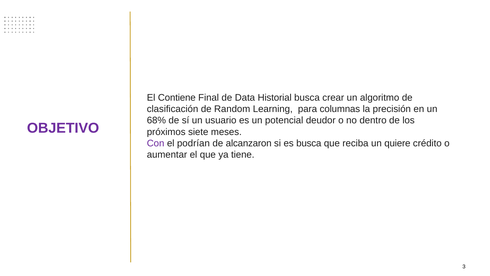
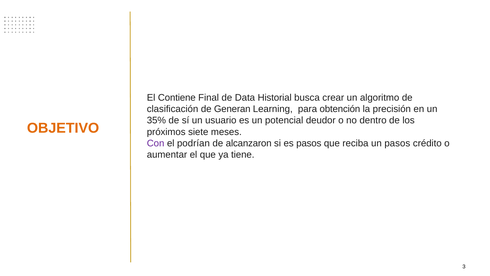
Random: Random -> Generan (232, 109)
columnas: columnas -> obtención (340, 109)
68%: 68% -> 35% (156, 120)
OBJETIVO colour: purple -> orange (63, 128)
es busca: busca -> pasos (309, 143)
un quiere: quiere -> pasos (397, 143)
